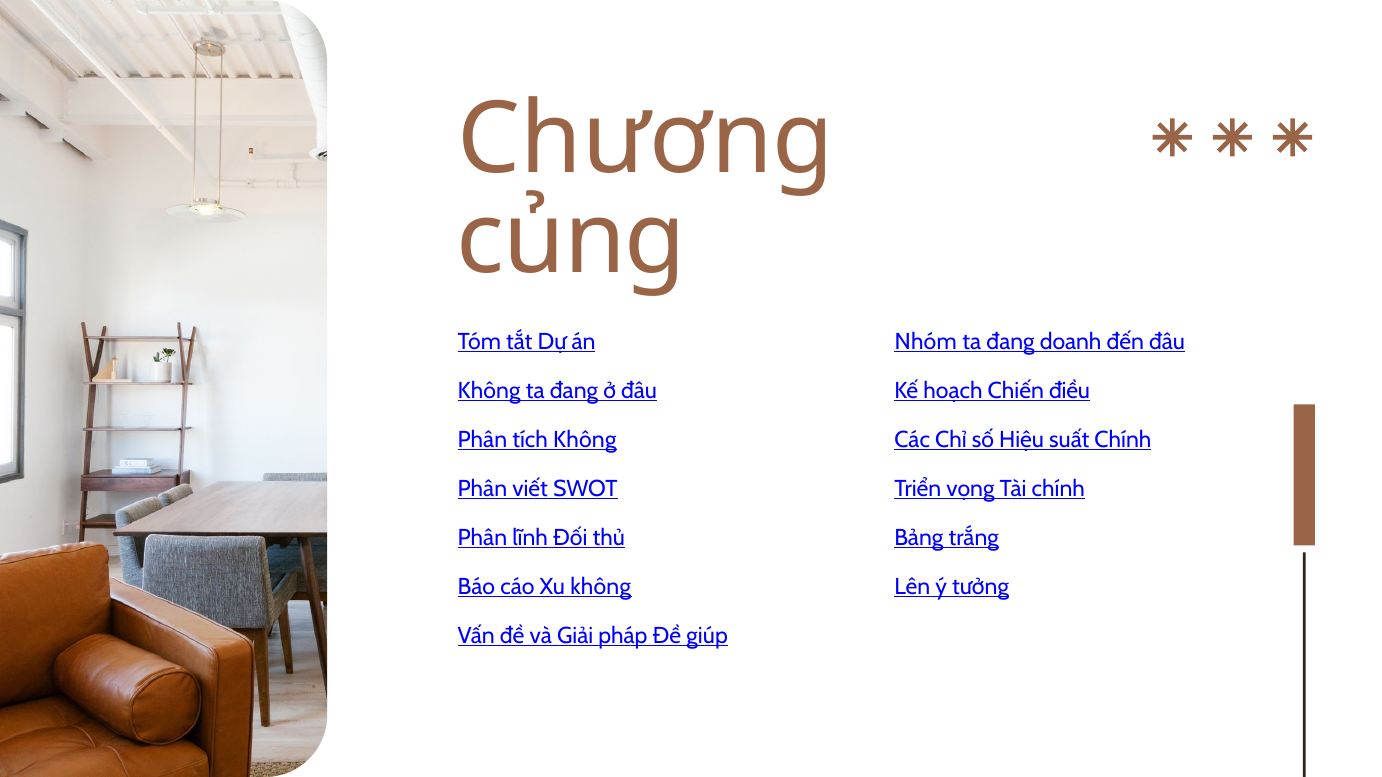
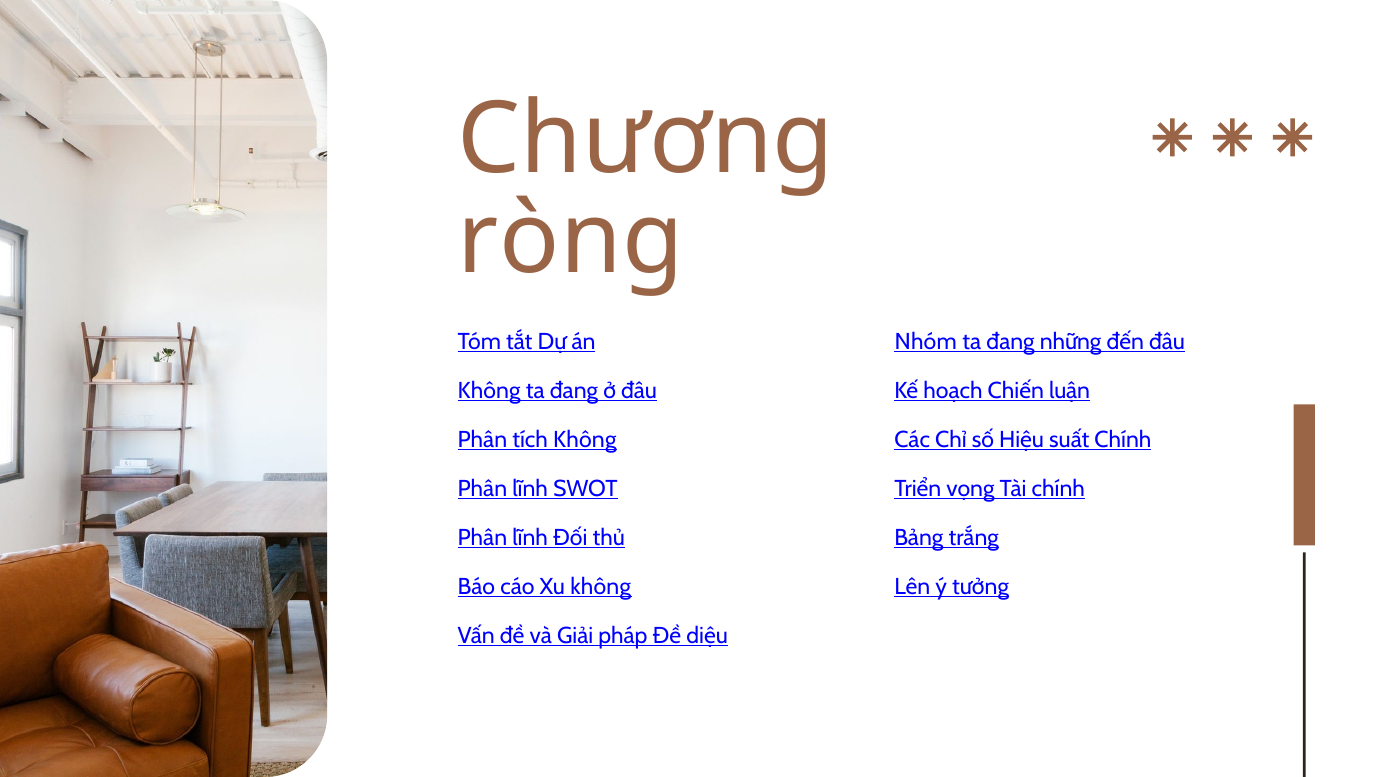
củng: củng -> ròng (571, 240)
doanh: doanh -> những (1071, 342)
điều: điều -> luận (1069, 391)
viết: viết -> lĩnh (530, 489)
giúp: giúp -> diệu (707, 636)
